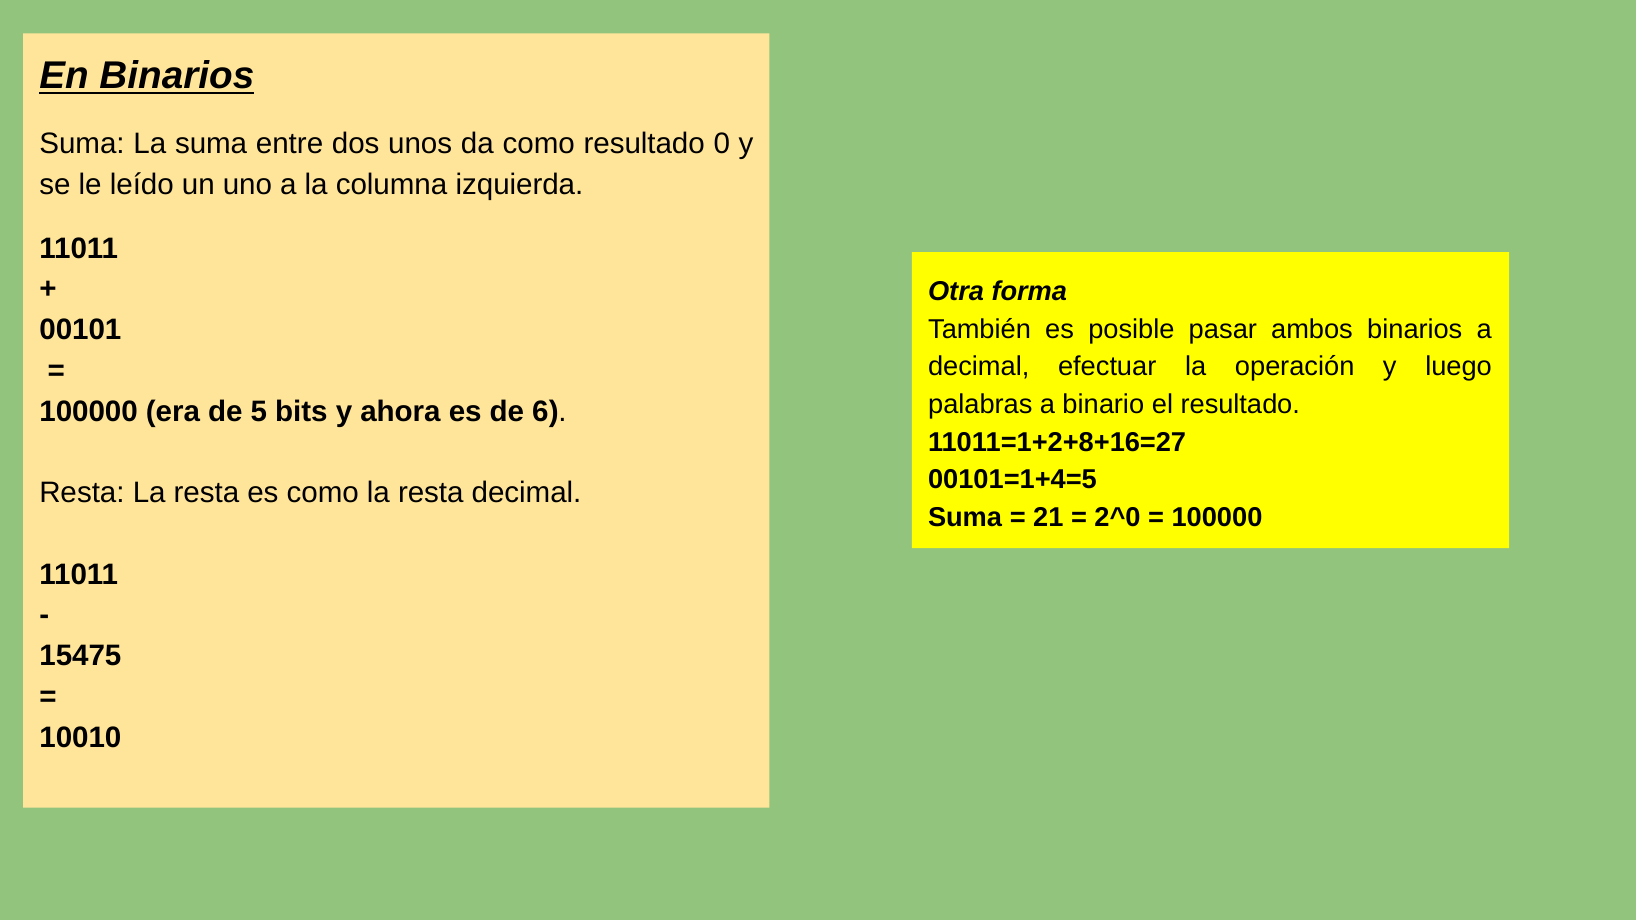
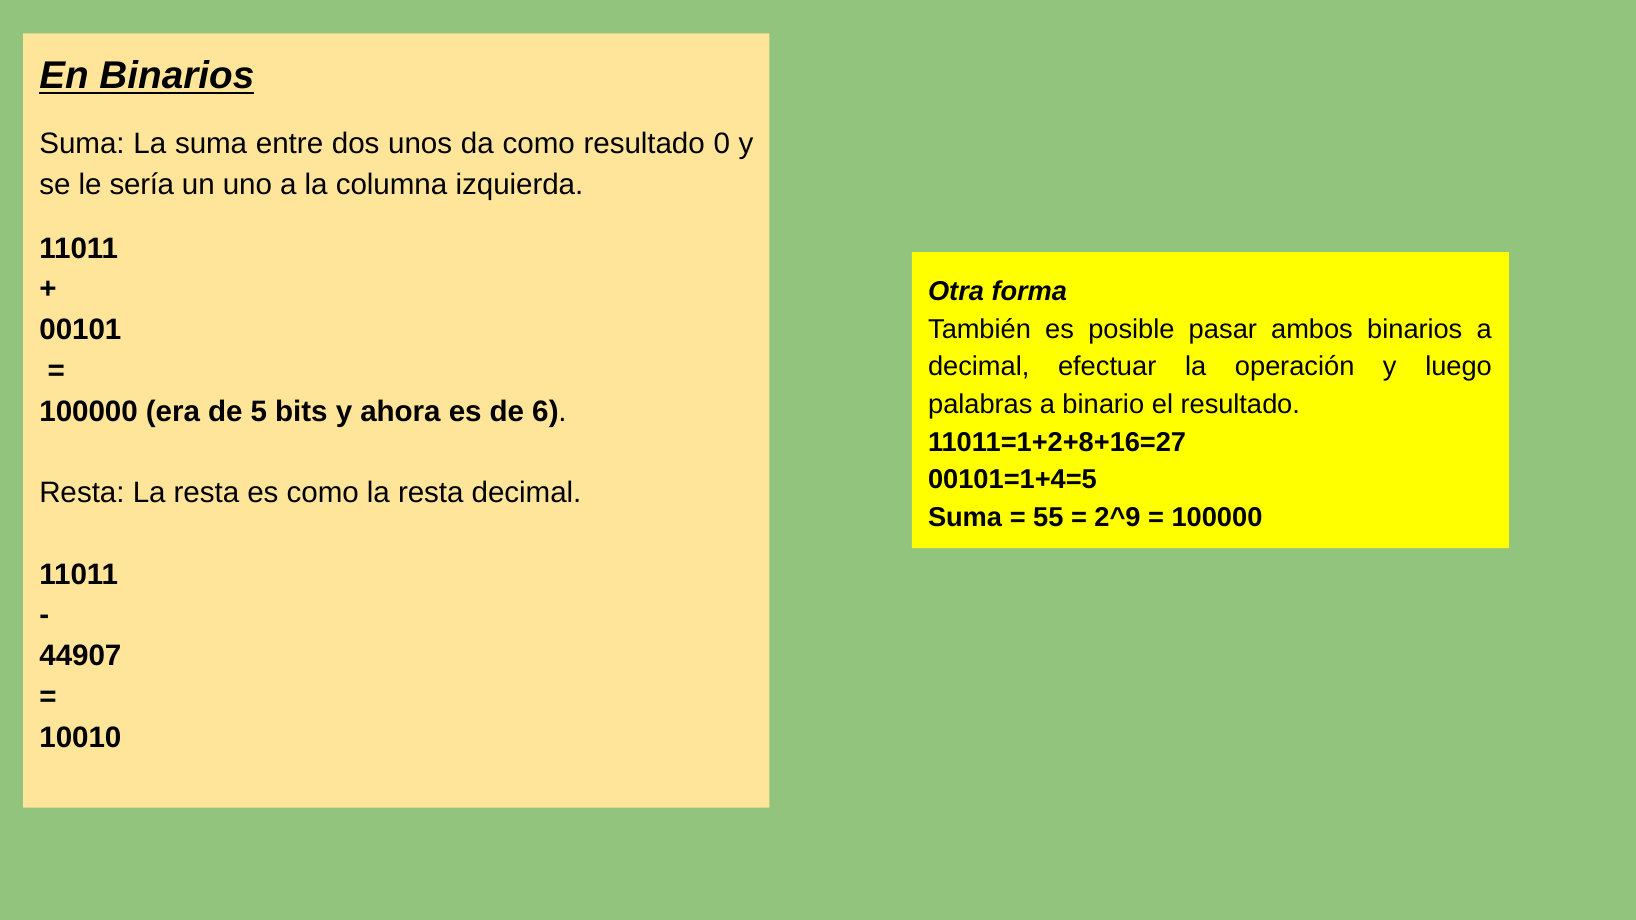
leído: leído -> sería (142, 185)
21: 21 -> 55 (1048, 517)
2^0: 2^0 -> 2^9 (1118, 517)
15475: 15475 -> 44907 (80, 656)
